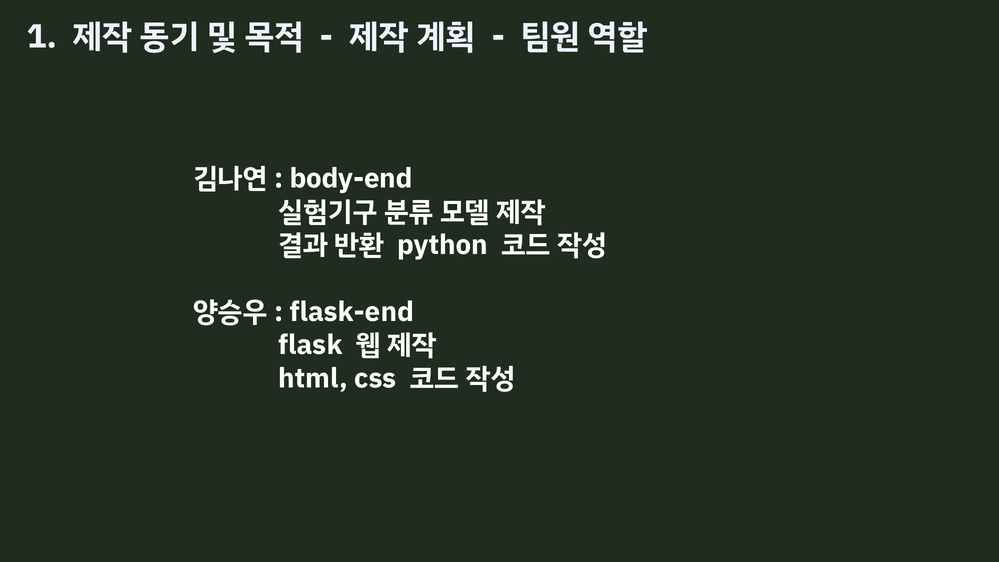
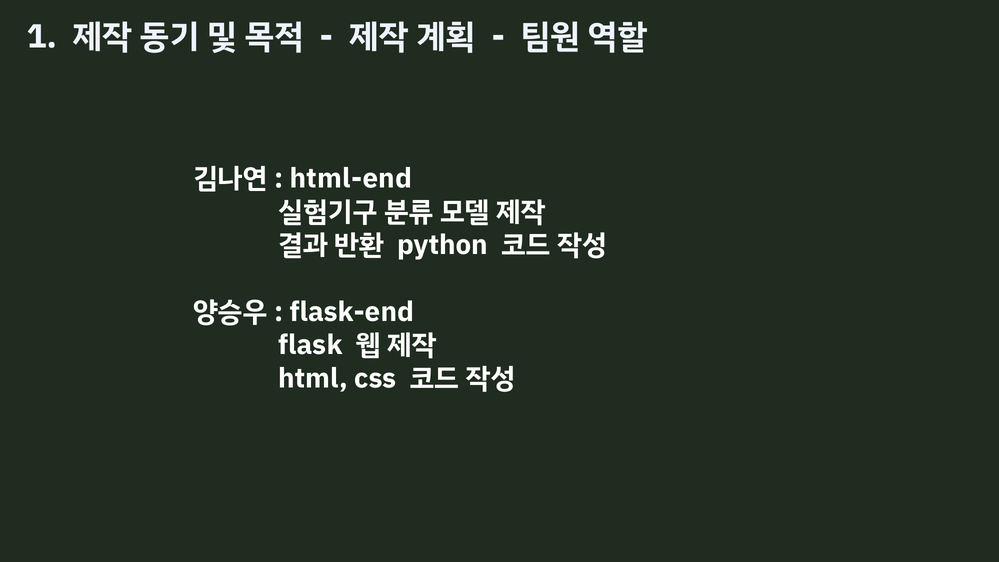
body-end: body-end -> html-end (351, 179)
